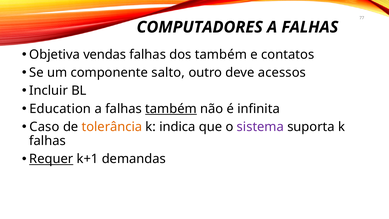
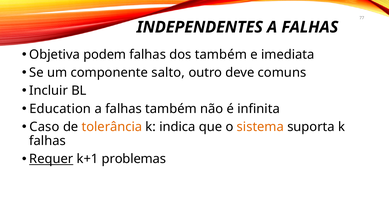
COMPUTADORES: COMPUTADORES -> INDEPENDENTES (200, 27)
vendas: vendas -> podem (105, 54)
contatos: contatos -> imediata (288, 54)
acessos: acessos -> comuns (282, 73)
também underline: present -> none (171, 109)
sistema colour: purple -> orange (260, 127)
demandas: demandas -> problemas (134, 159)
